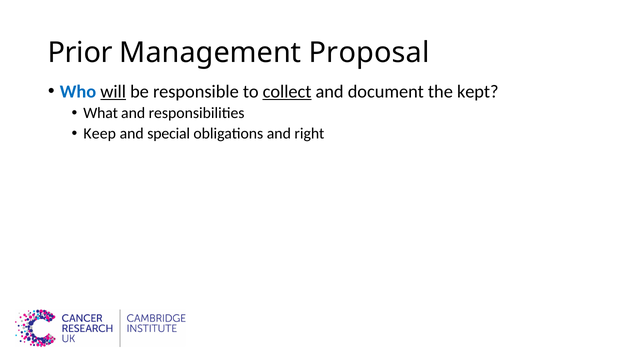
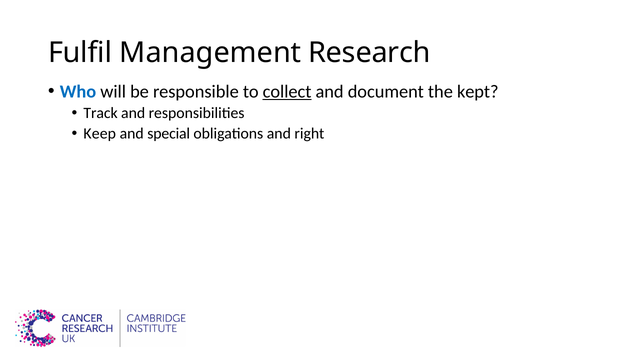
Prior: Prior -> Fulfil (80, 53)
Proposal: Proposal -> Research (369, 53)
will underline: present -> none (113, 92)
What: What -> Track (101, 113)
